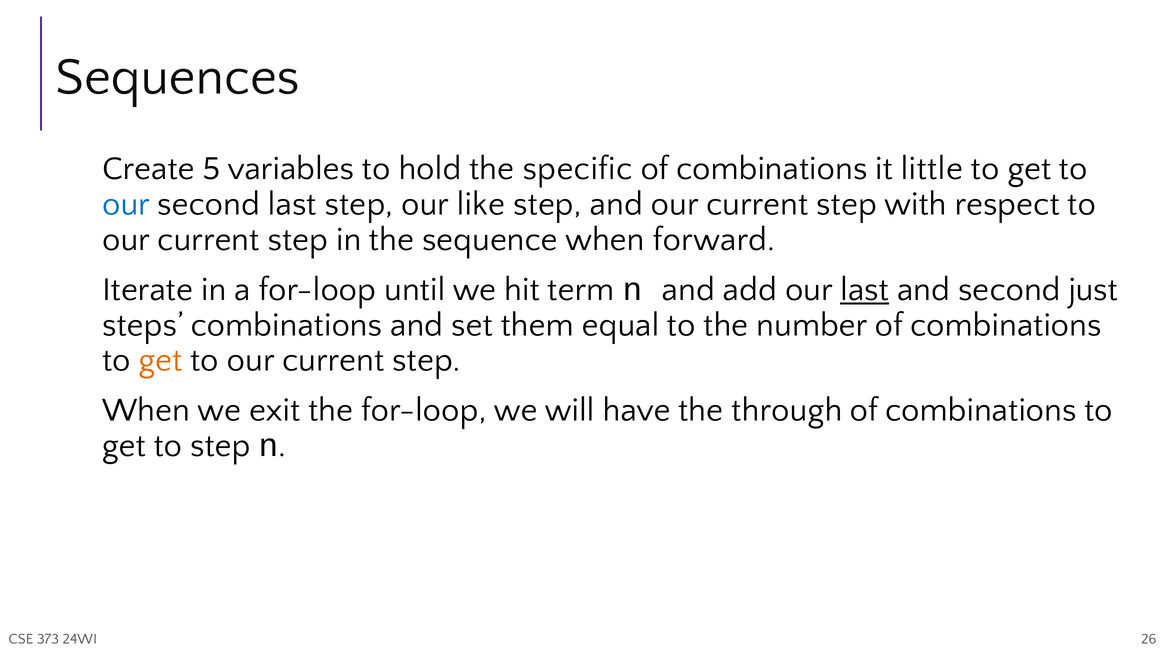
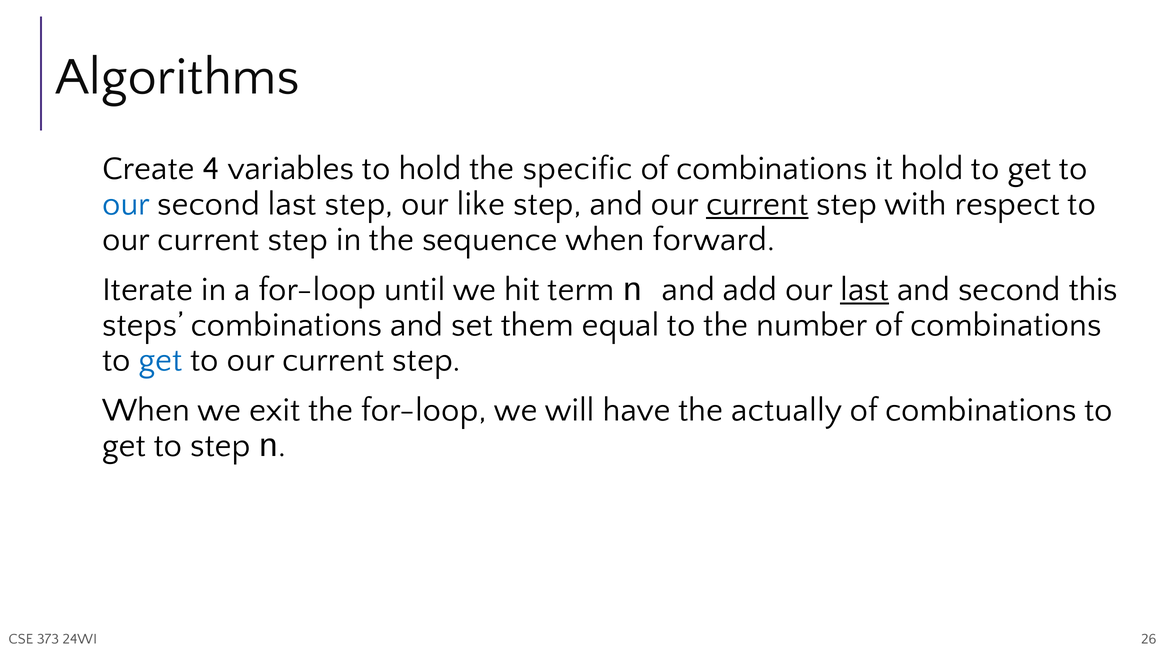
Sequences: Sequences -> Algorithms (178, 76)
5: 5 -> 4 (211, 169)
it little: little -> hold (932, 169)
current underline: none -> present (757, 204)
just: just -> this (1093, 289)
get colour: orange -> blue (161, 360)
through: through -> actually (787, 410)
